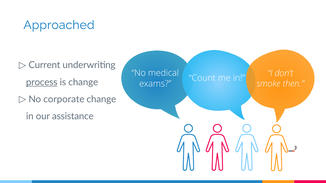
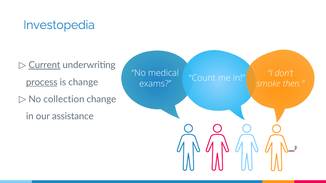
Approached: Approached -> Investopedia (59, 25)
Current underline: none -> present (44, 65)
corporate: corporate -> collection (64, 99)
